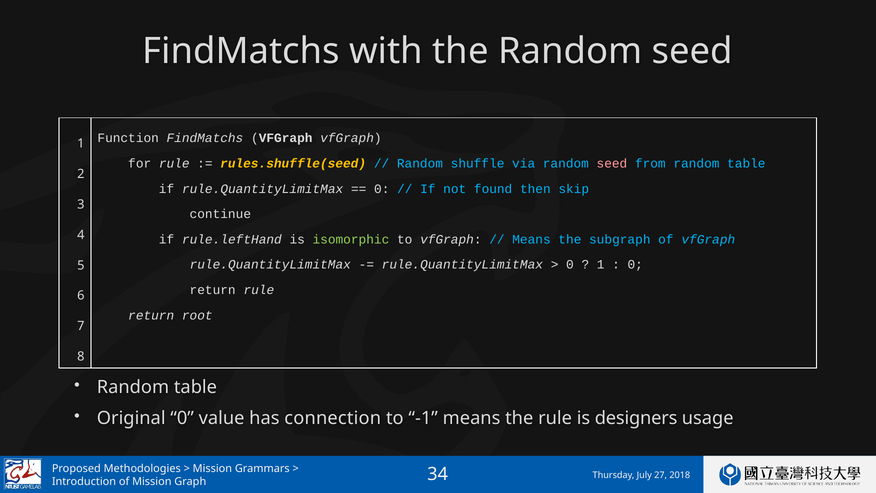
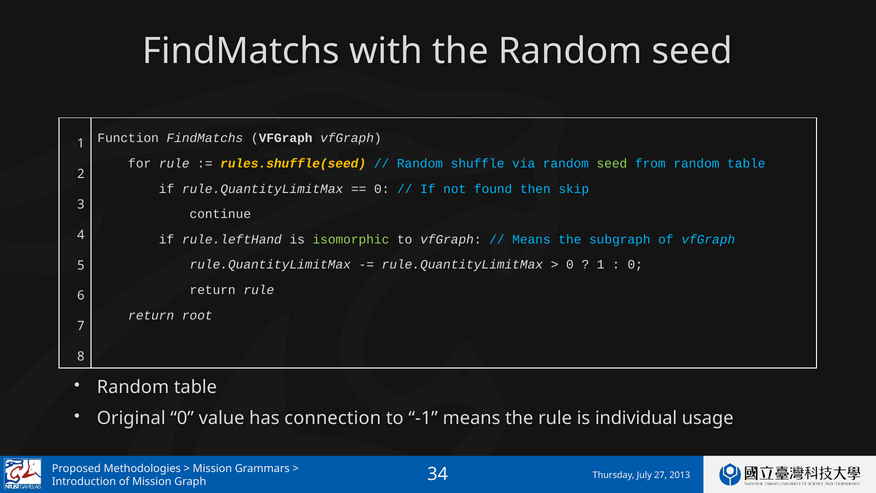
seed colour: pink -> light green (612, 163)
designers: designers -> individual (636, 418)
2018: 2018 -> 2013 (680, 475)
